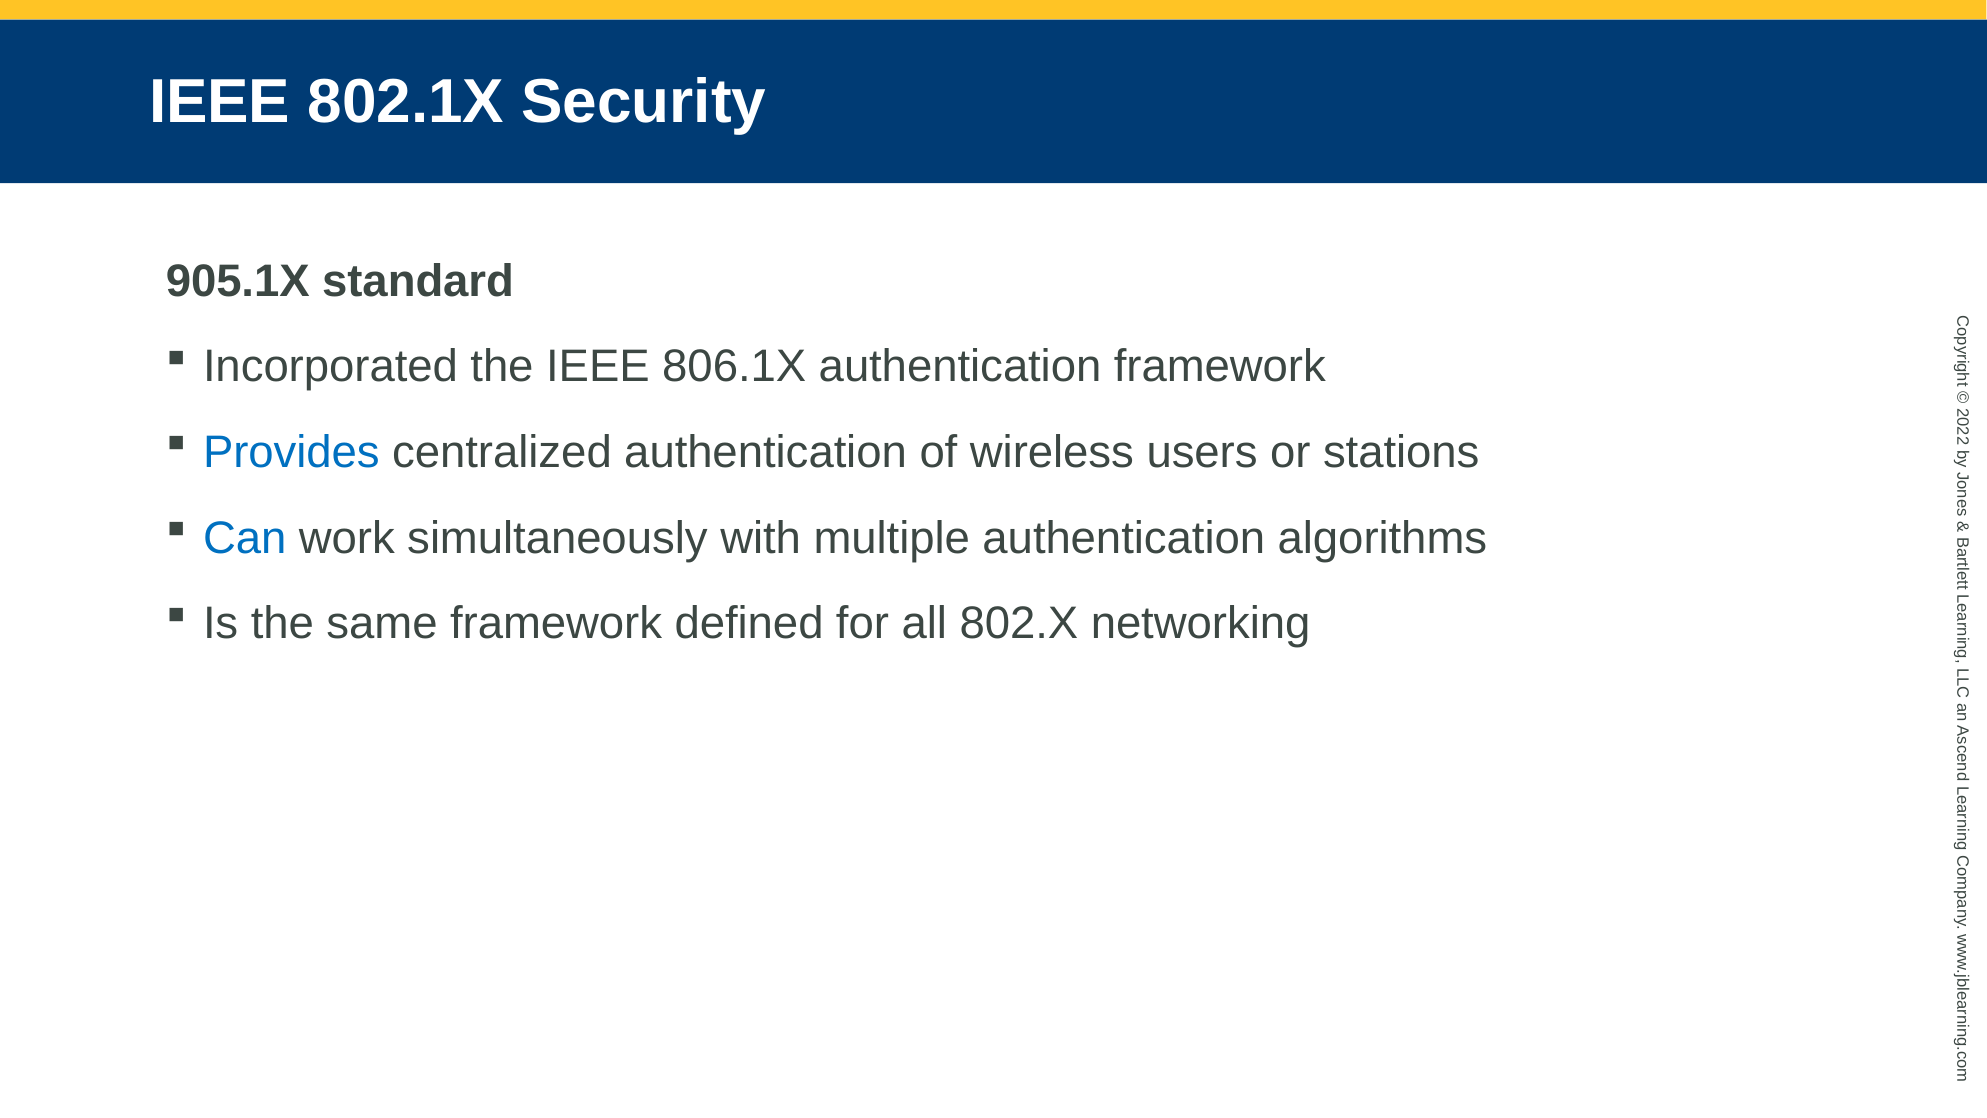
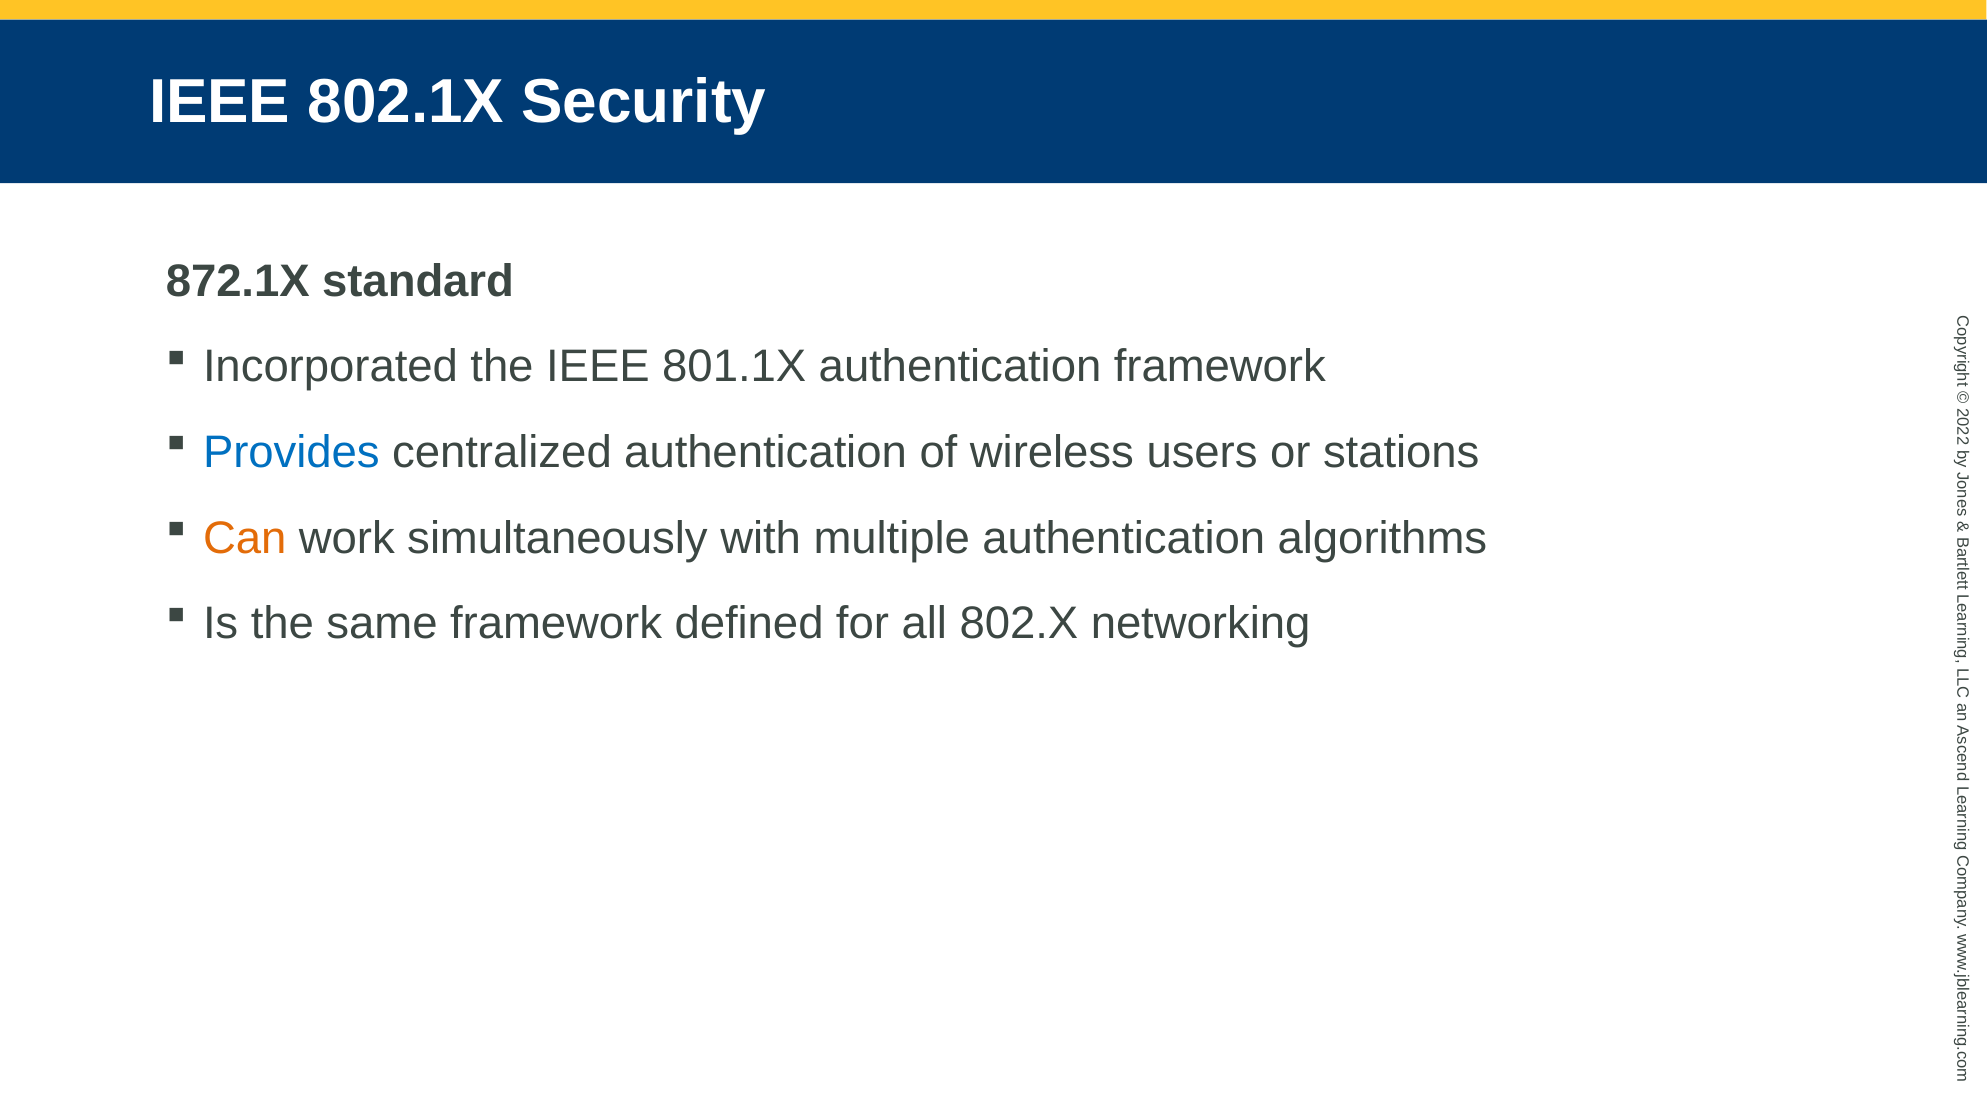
905.1X: 905.1X -> 872.1X (238, 281)
806.1X: 806.1X -> 801.1X (734, 367)
Can colour: blue -> orange (245, 538)
